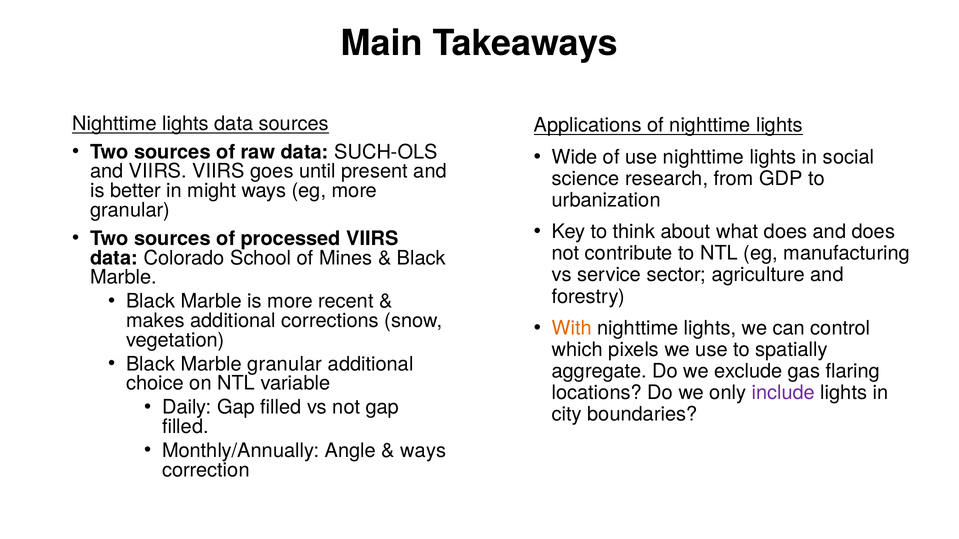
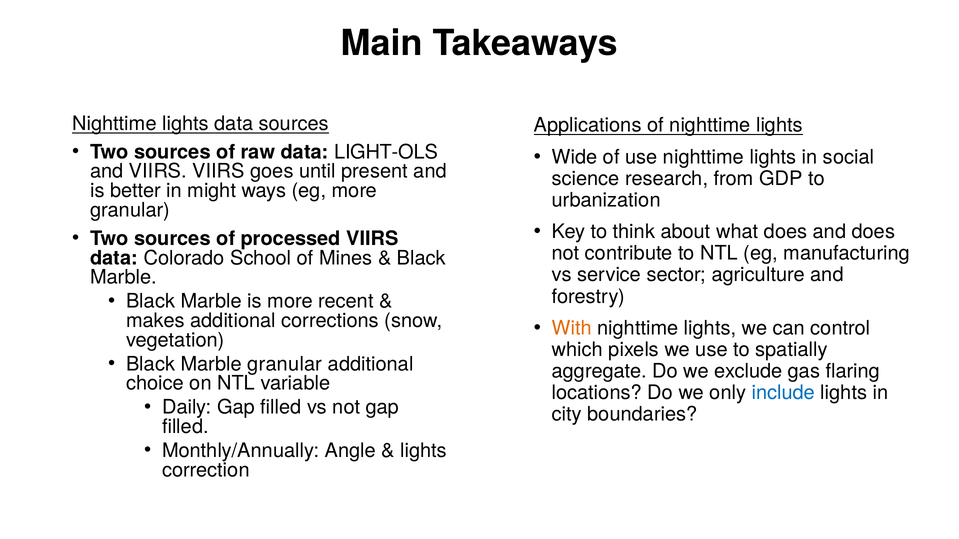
SUCH-OLS: SUCH-OLS -> LIGHT-OLS (386, 152)
include colour: purple -> blue (783, 393)
ways: ways -> lights (424, 451)
